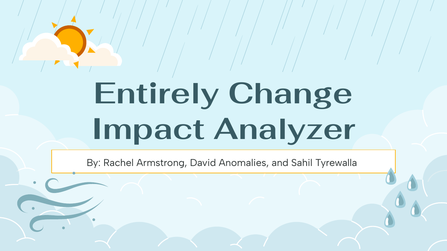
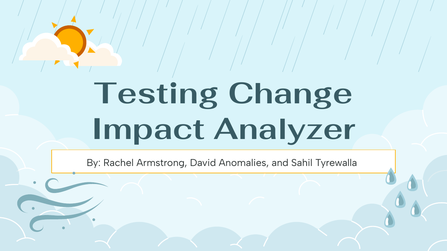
Entirely: Entirely -> Testing (157, 94)
